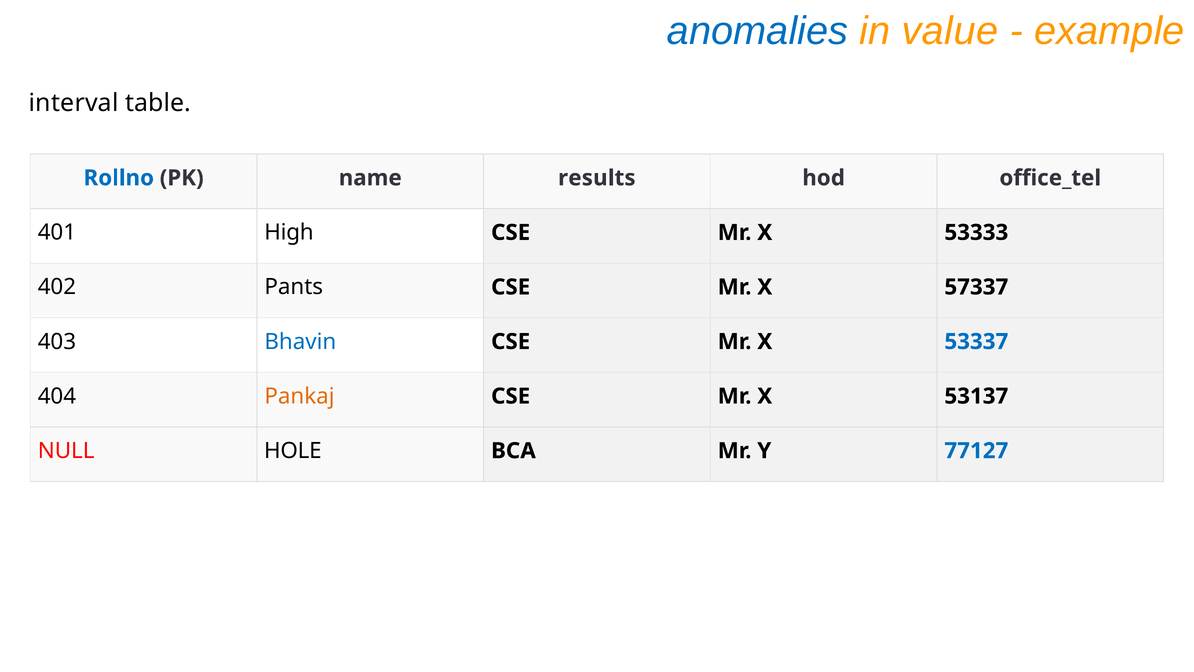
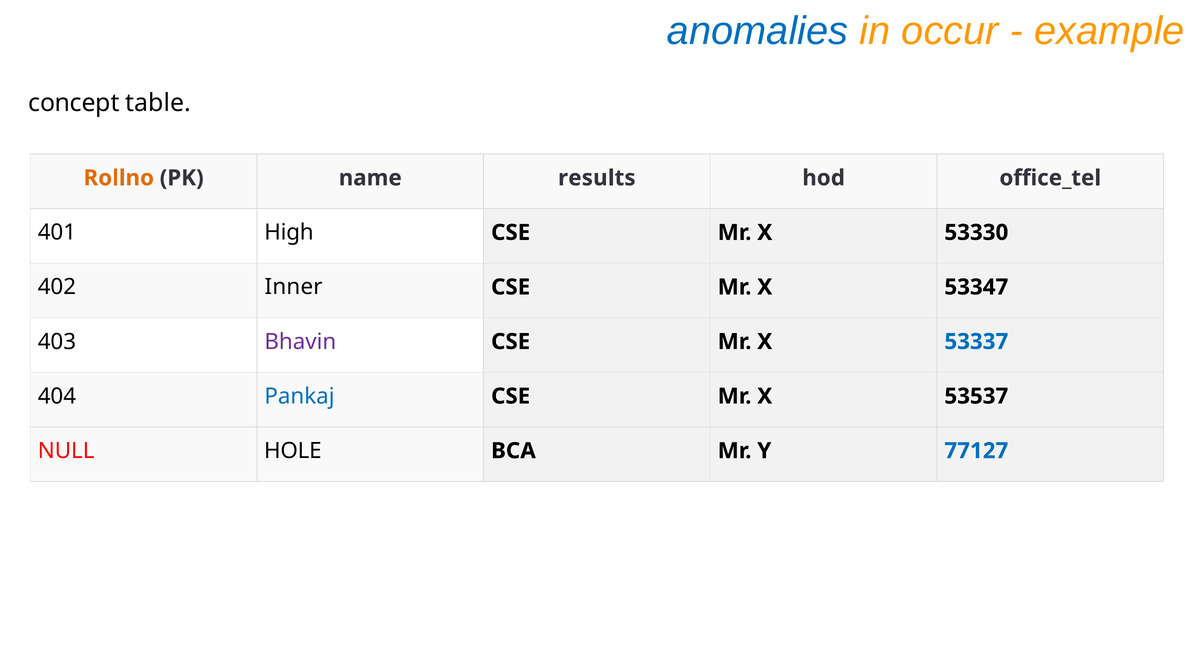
value: value -> occur (950, 31)
interval: interval -> concept (74, 103)
Rollno colour: blue -> orange (119, 178)
53333: 53333 -> 53330 (976, 232)
Pants: Pants -> Inner (294, 287)
57337: 57337 -> 53347 (976, 287)
Bhavin colour: blue -> purple (300, 341)
Pankaj colour: orange -> blue (299, 396)
53137: 53137 -> 53537 (976, 396)
